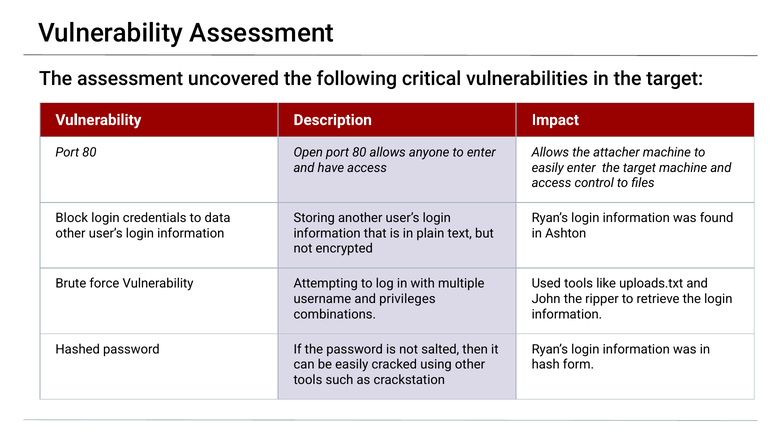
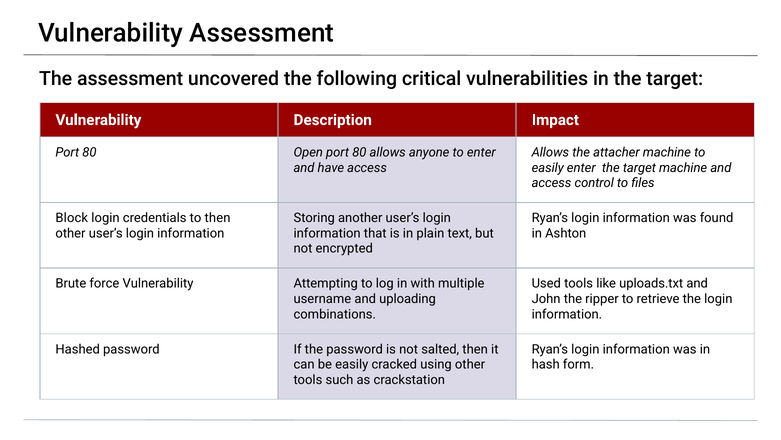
to data: data -> then (218, 218)
privileges: privileges -> uploading (408, 299)
